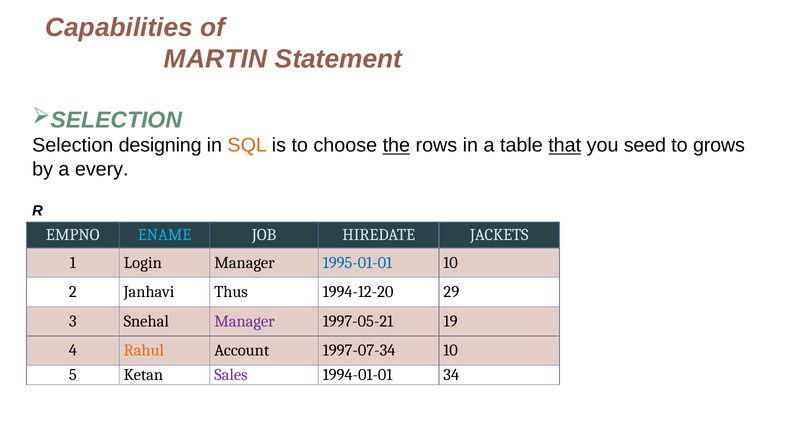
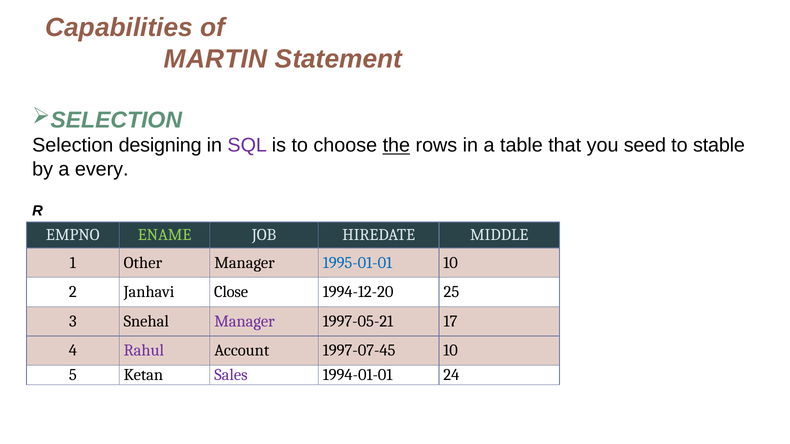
SQL colour: orange -> purple (247, 146)
that underline: present -> none (565, 146)
grows: grows -> stable (719, 146)
ENAME colour: light blue -> light green (165, 235)
JACKETS: JACKETS -> MIDDLE (499, 235)
Login: Login -> Other (143, 263)
Thus: Thus -> Close (231, 292)
29: 29 -> 25 (451, 292)
19: 19 -> 17 (451, 322)
Rahul colour: orange -> purple (144, 351)
1997-07-34: 1997-07-34 -> 1997-07-45 (359, 351)
34: 34 -> 24 (451, 375)
